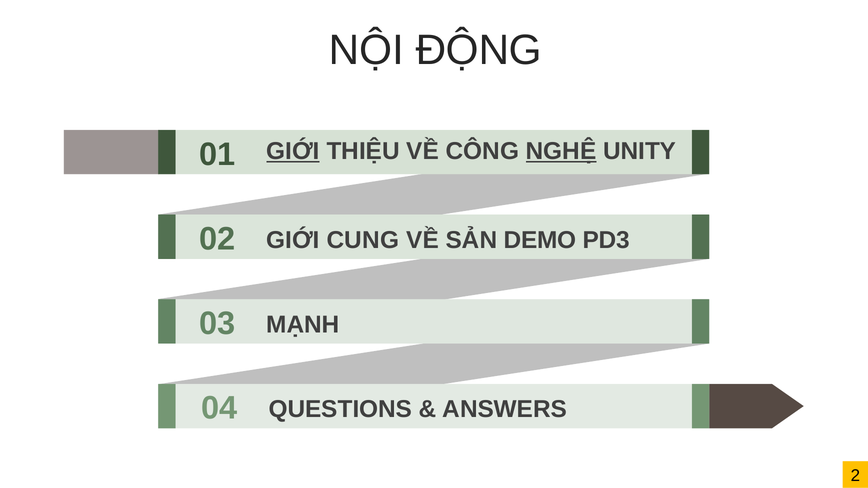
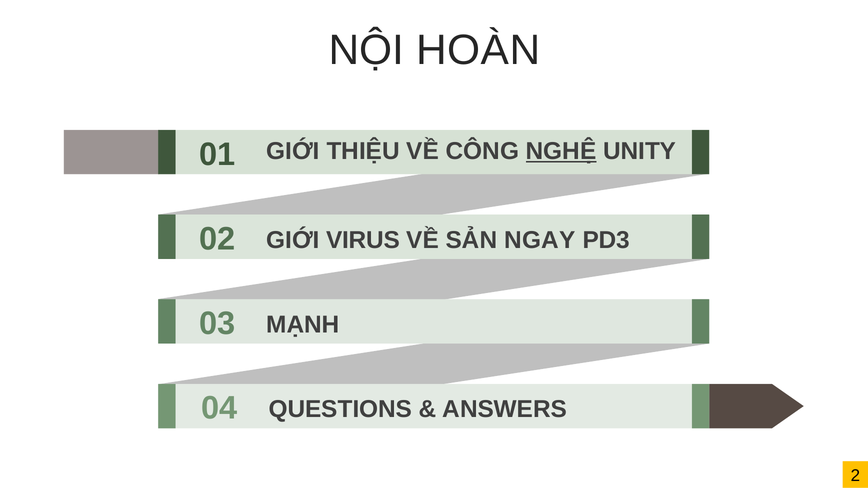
ĐỘNG: ĐỘNG -> HOÀN (478, 50)
GIỚI underline: present -> none (293, 151)
CUNG: CUNG -> VIRUS (363, 240)
DEMO: DEMO -> NGAY (540, 240)
